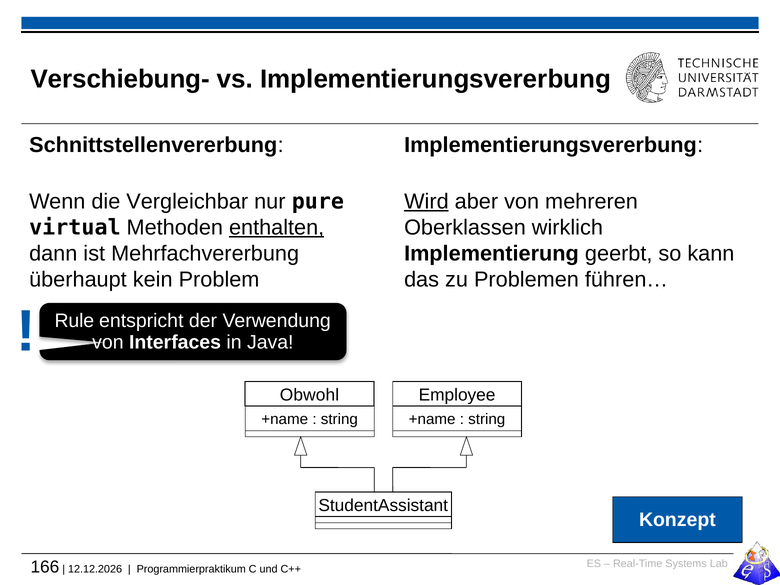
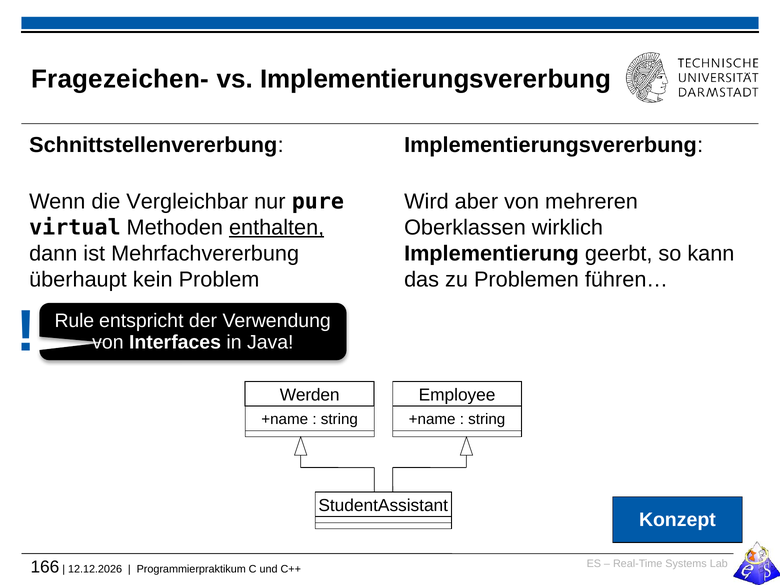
Verschiebung-: Verschiebung- -> Fragezeichen- (120, 79)
Wird underline: present -> none (426, 201)
Obwohl: Obwohl -> Werden (310, 395)
